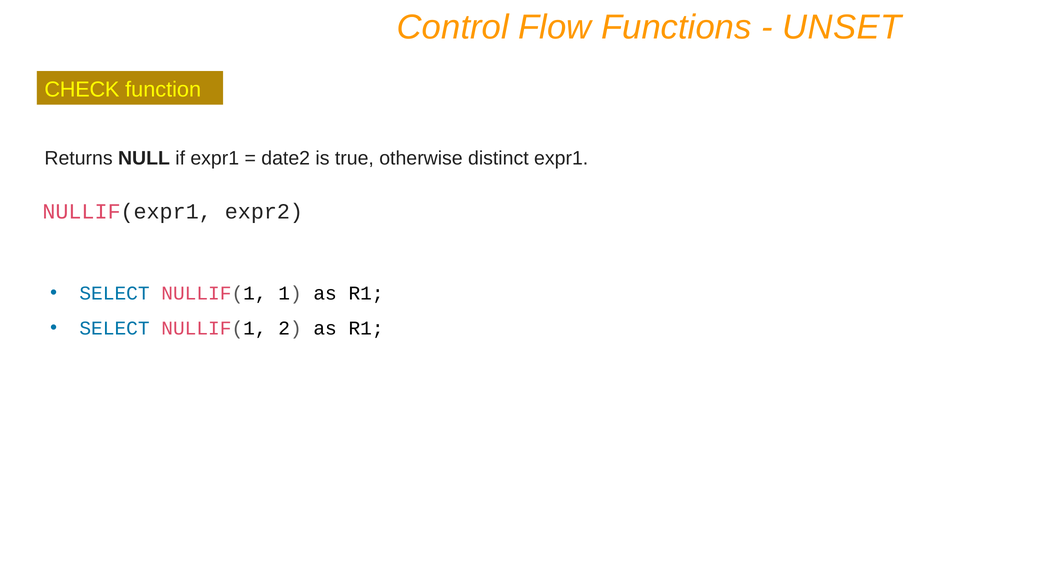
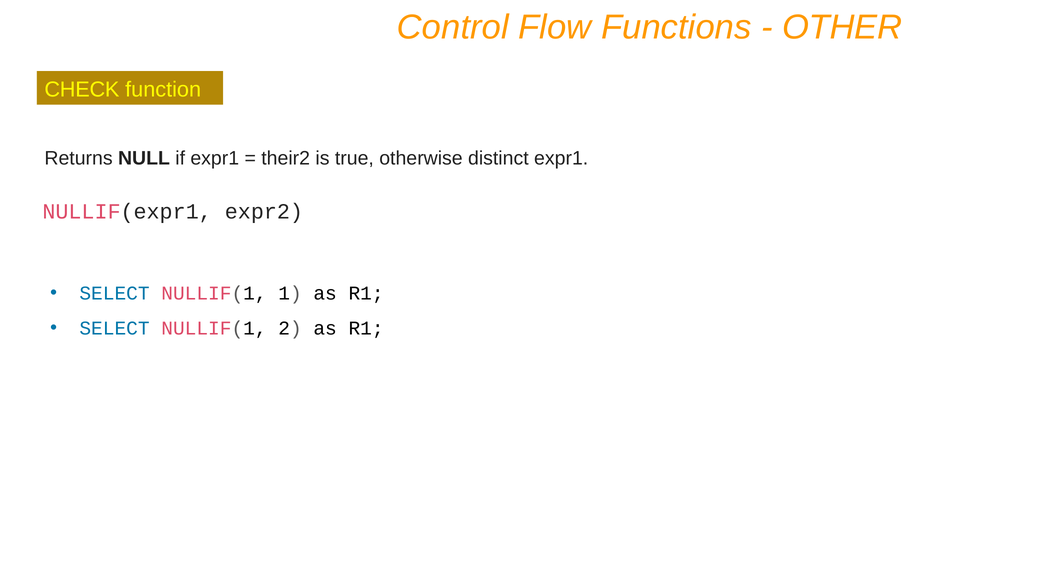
UNSET: UNSET -> OTHER (842, 27)
date2: date2 -> their2 (286, 158)
